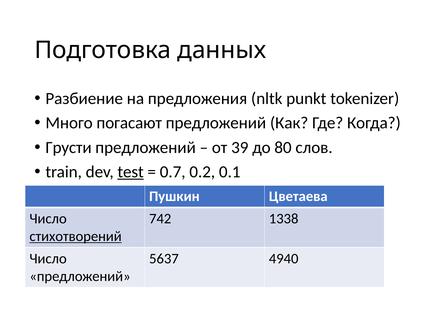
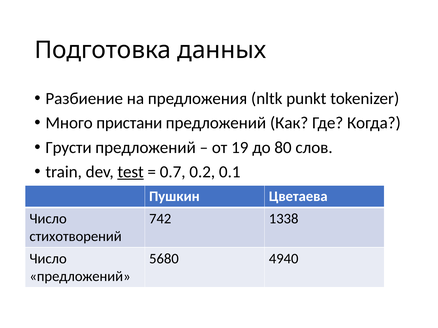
погасают: погасают -> пристани (129, 123)
39: 39 -> 19 (240, 148)
стихотворений underline: present -> none (76, 237)
5637: 5637 -> 5680 (164, 259)
